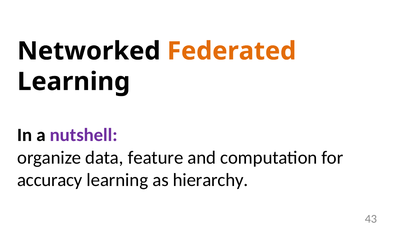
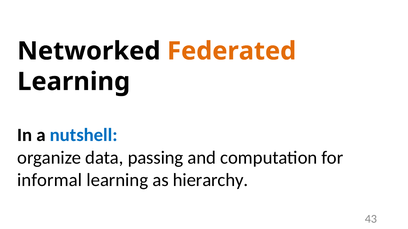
nutshell colour: purple -> blue (84, 135)
feature: feature -> passing (156, 158)
accuracy: accuracy -> informal (50, 180)
